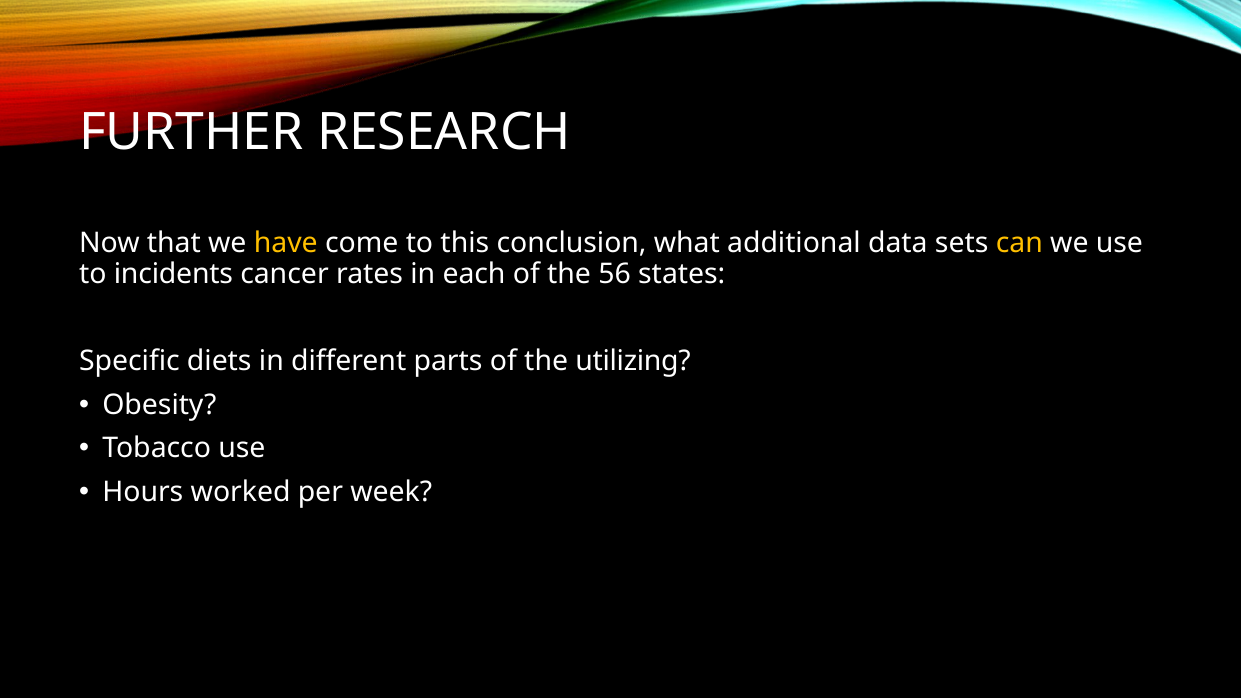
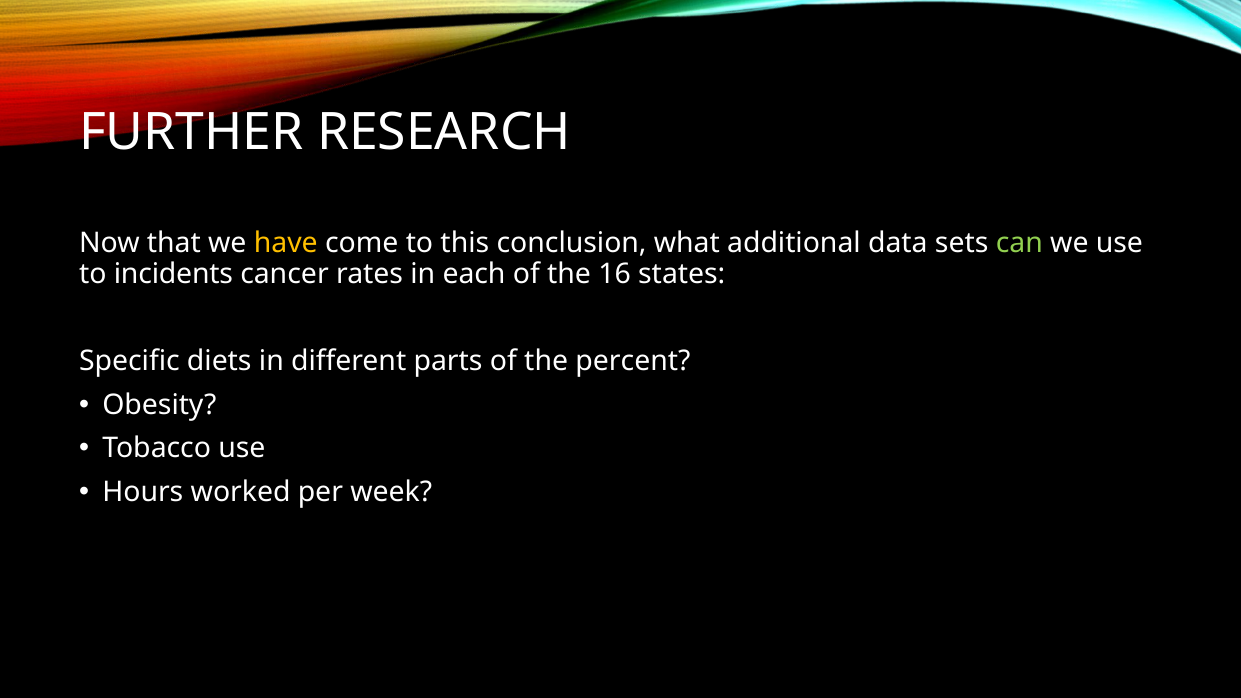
can colour: yellow -> light green (1019, 243)
56: 56 -> 16 (615, 274)
utilizing: utilizing -> percent (633, 361)
